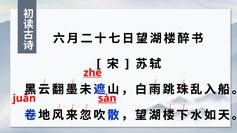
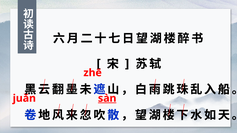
zhē underline: present -> none (93, 73)
